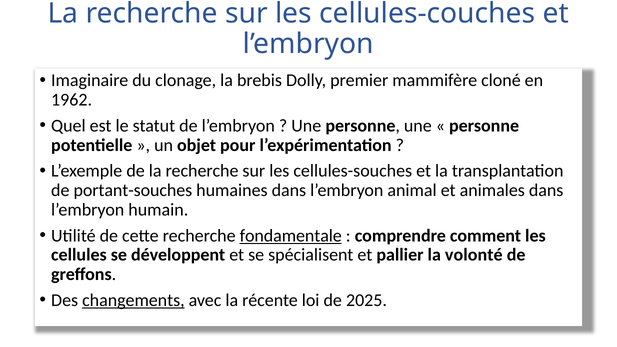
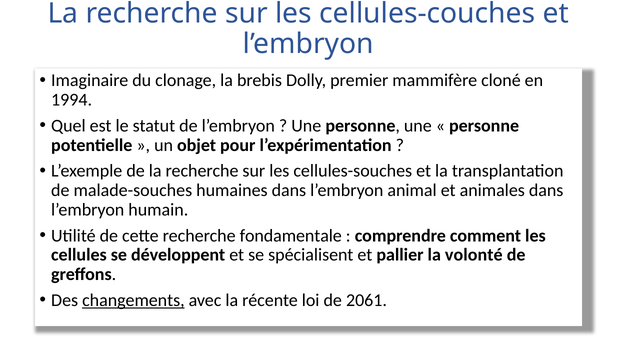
1962: 1962 -> 1994 (72, 100)
portant-souches: portant-souches -> malade-souches (133, 190)
fondamentale underline: present -> none (291, 236)
2025: 2025 -> 2061 (366, 300)
